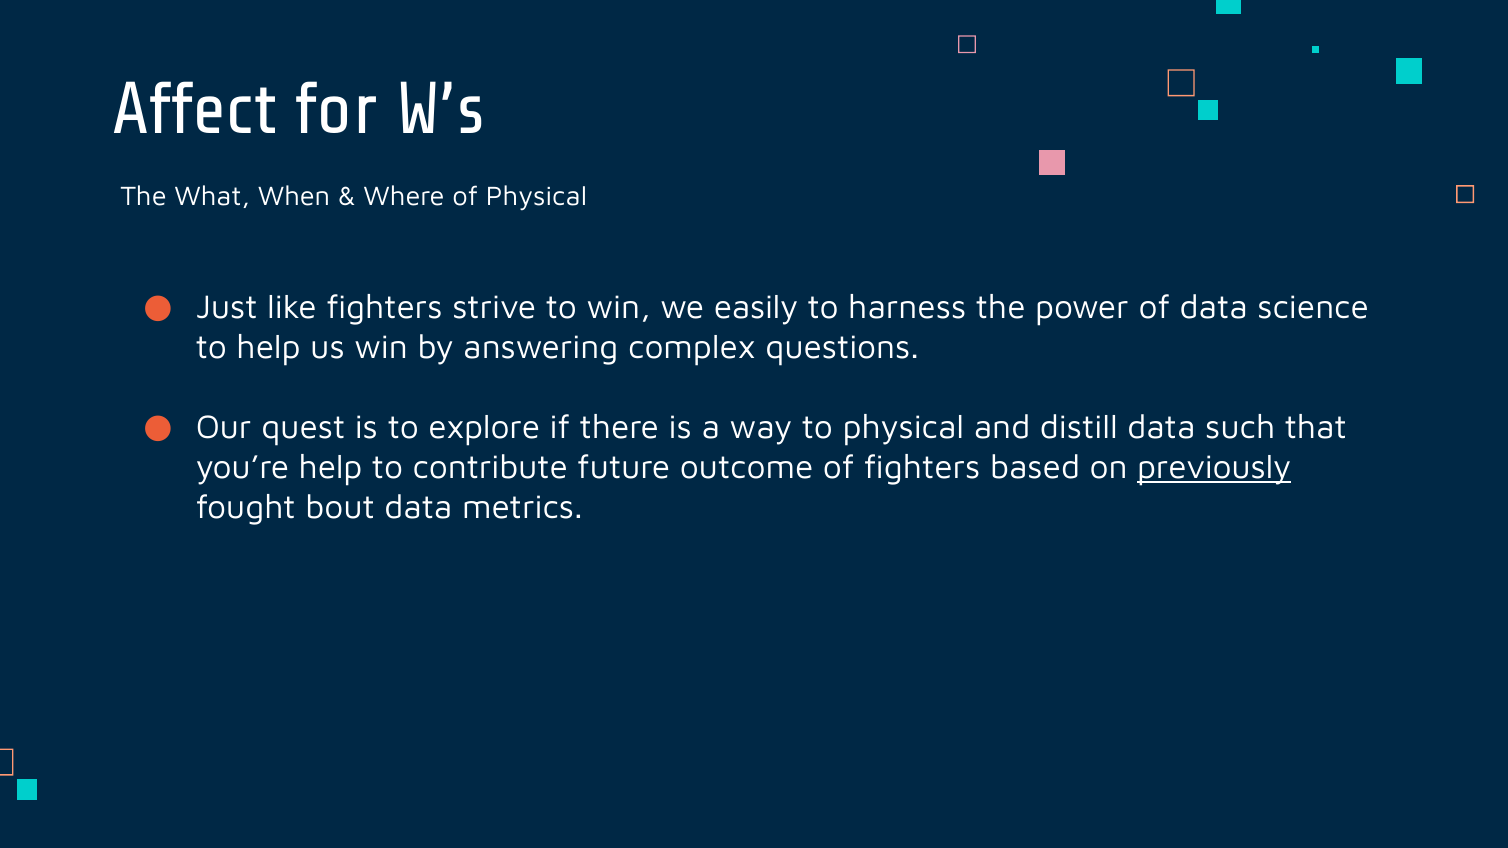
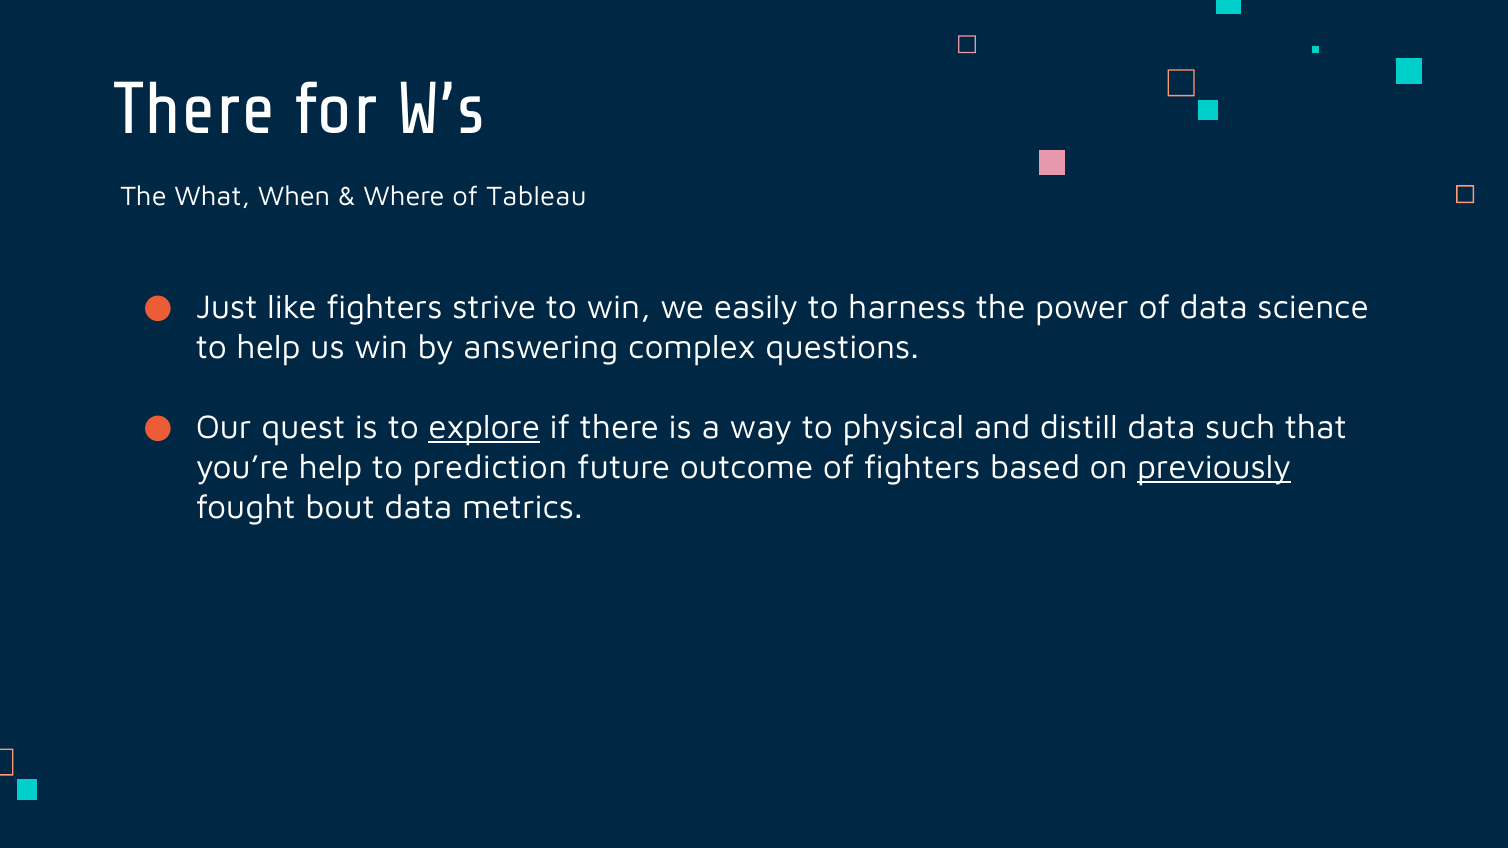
Affect: Affect -> There (194, 109)
of Physical: Physical -> Tableau (536, 197)
explore underline: none -> present (484, 428)
contribute: contribute -> prediction (490, 468)
